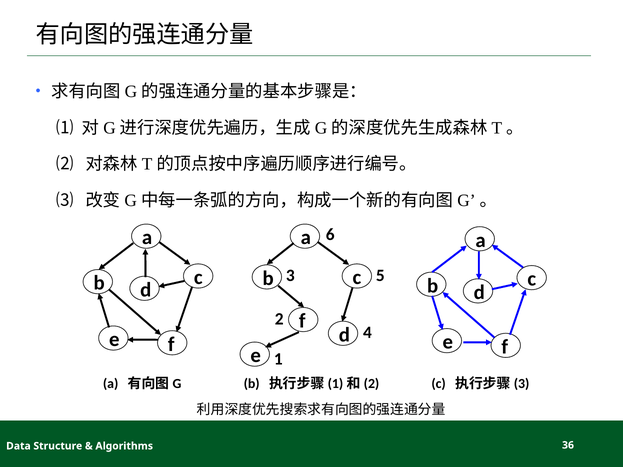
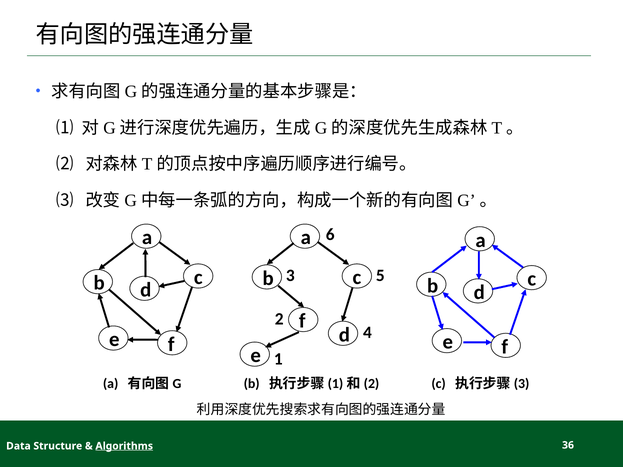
Algorithms underline: none -> present (124, 446)
